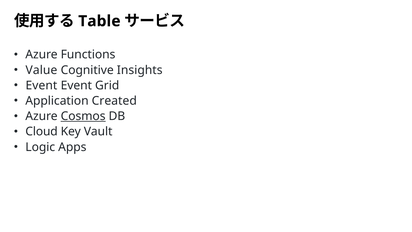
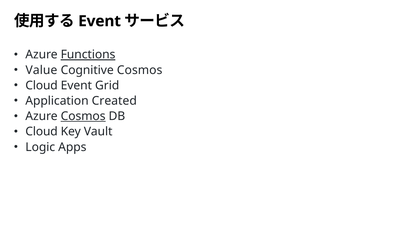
Table: Table -> Event (100, 21)
Functions underline: none -> present (88, 55)
Cognitive Insights: Insights -> Cosmos (140, 70)
Event: Event -> Cloud (42, 85)
